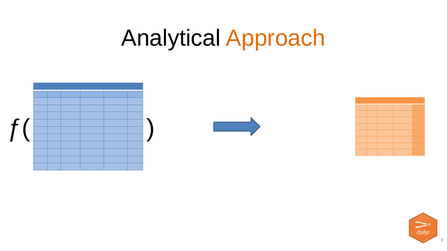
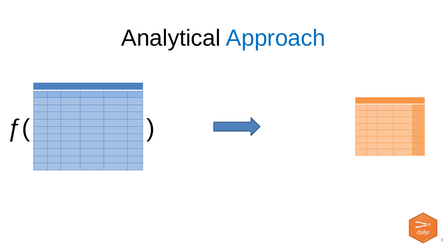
Approach colour: orange -> blue (276, 38)
